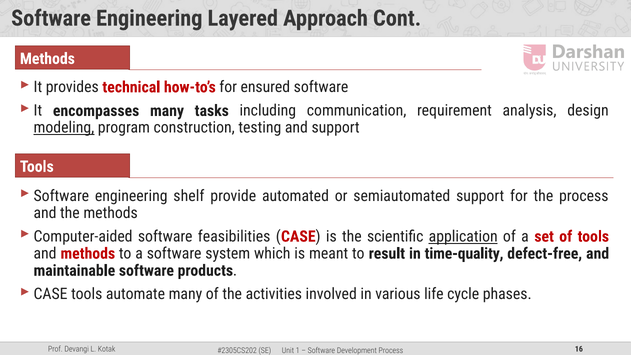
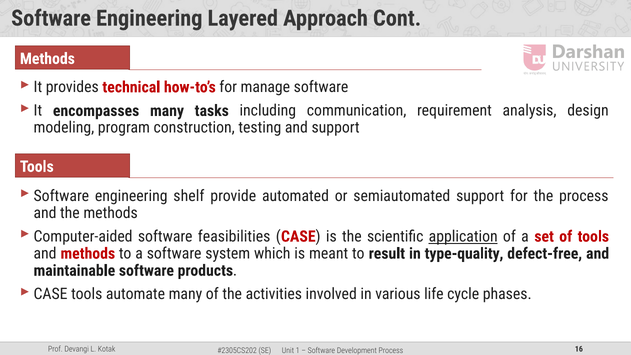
ensured: ensured -> manage (265, 87)
modeling underline: present -> none (64, 128)
time‐quality: time‐quality -> type‐quality (464, 253)
